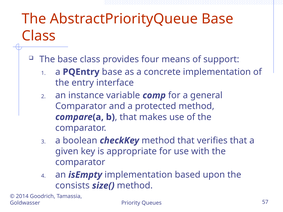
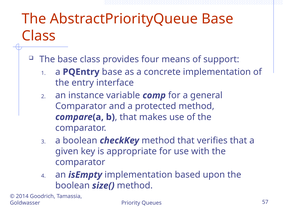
consists: consists -> boolean (73, 186)
